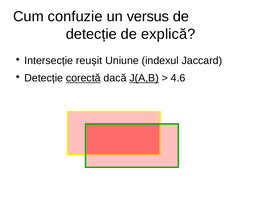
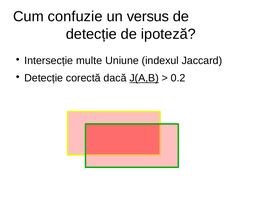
explică: explică -> ipoteză (168, 34)
reușit: reușit -> multe (89, 61)
corectă underline: present -> none (83, 78)
4.6: 4.6 -> 0.2 (178, 78)
